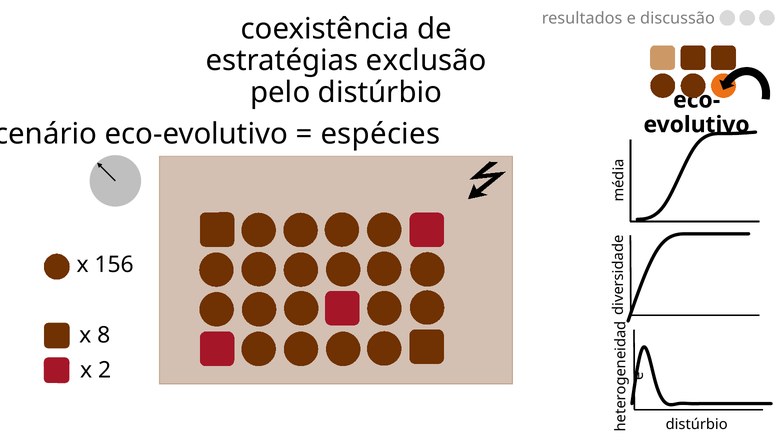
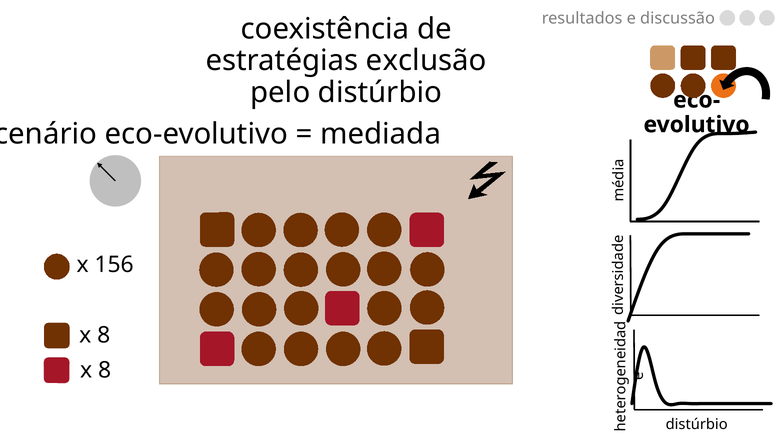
espécies: espécies -> mediada (381, 134)
2: 2 -> 8 (105, 370)
